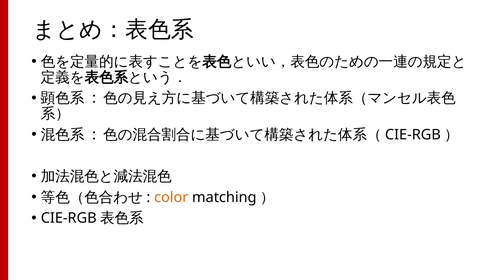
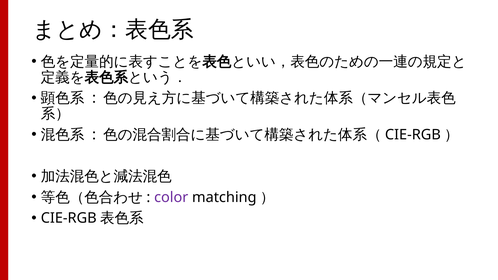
color colour: orange -> purple (171, 197)
